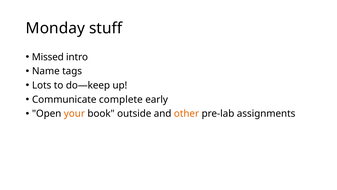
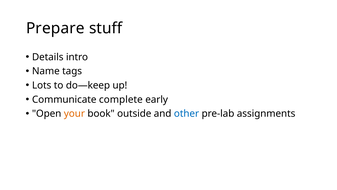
Monday: Monday -> Prepare (55, 28)
Missed: Missed -> Details (48, 57)
other colour: orange -> blue (187, 113)
